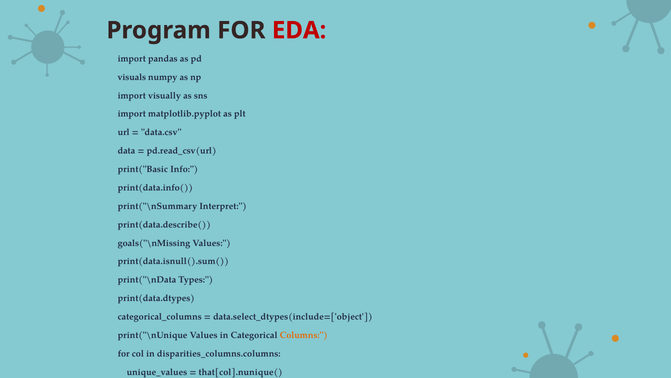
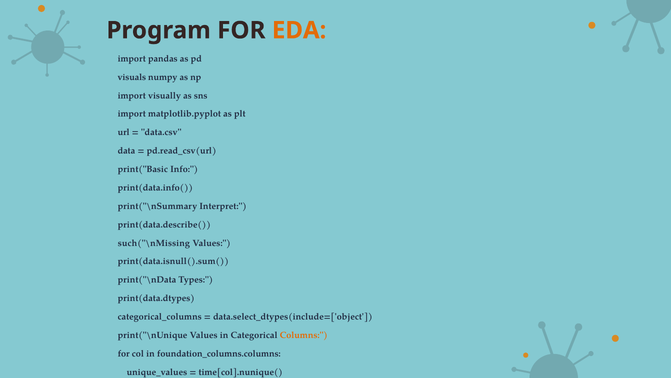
EDA colour: red -> orange (299, 30)
goals("\nMissing: goals("\nMissing -> such("\nMissing (154, 243)
disparities_columns.columns: disparities_columns.columns -> foundation_columns.columns (219, 353)
that[col].nunique(: that[col].nunique( -> time[col].nunique( (241, 372)
